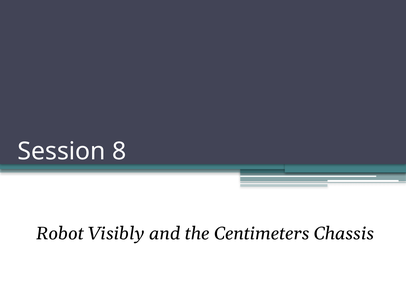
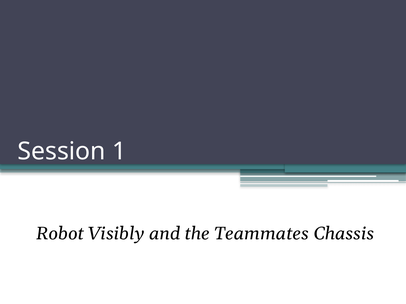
8: 8 -> 1 (119, 152)
Centimeters: Centimeters -> Teammates (262, 234)
